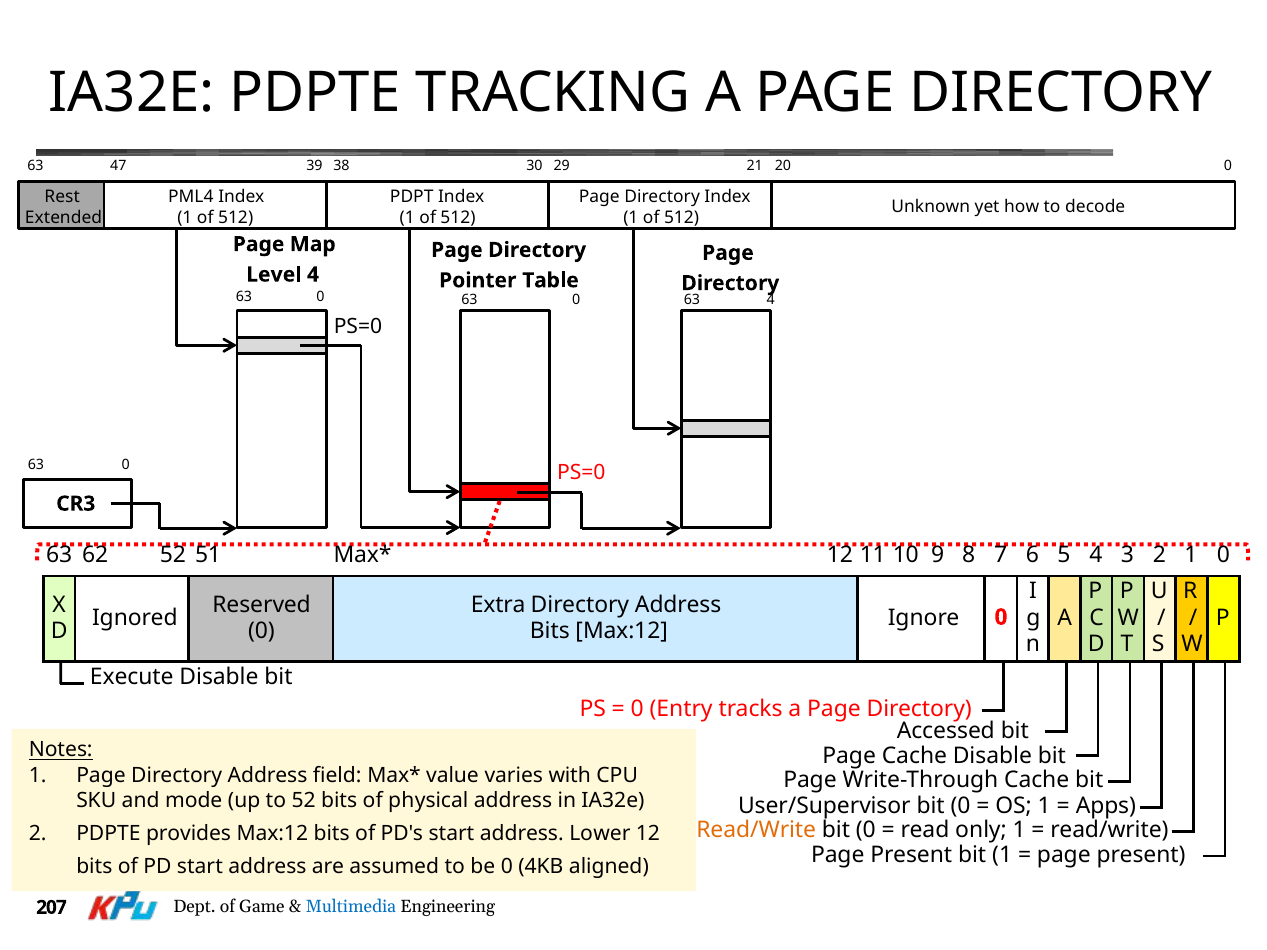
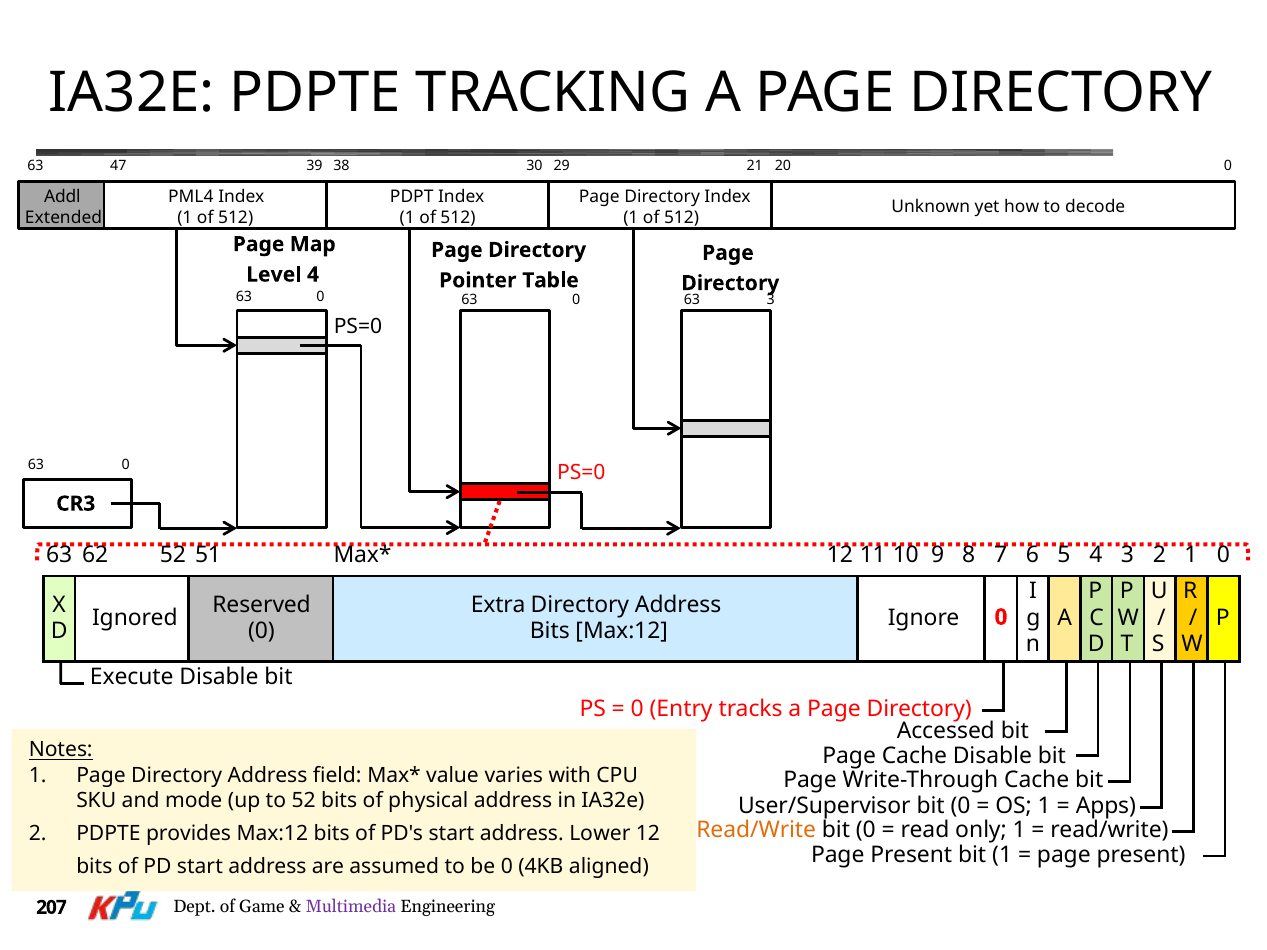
Rest: Rest -> Addl (62, 196)
63 4: 4 -> 3 (771, 300)
Multimedia colour: blue -> purple (351, 906)
